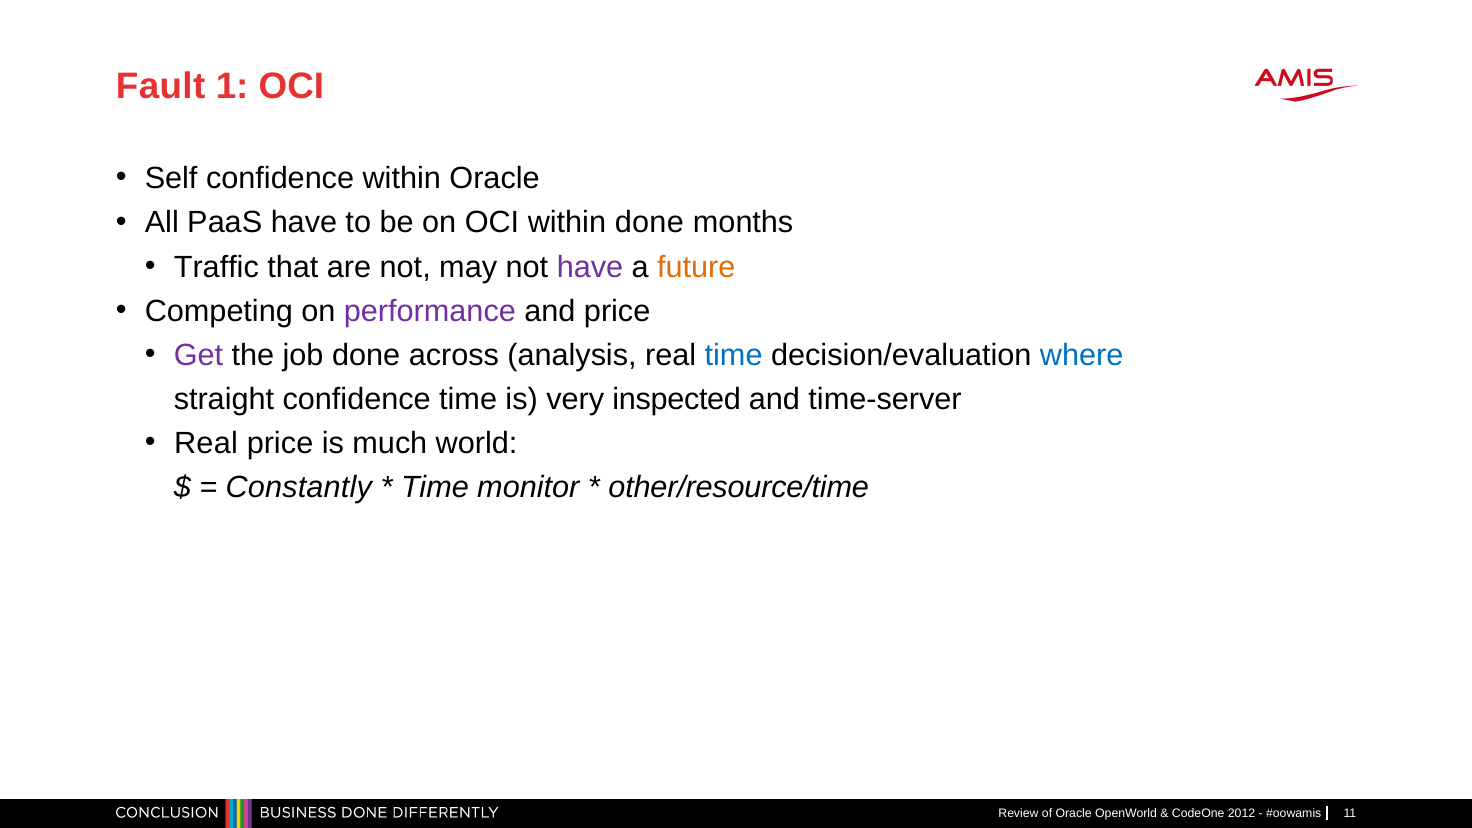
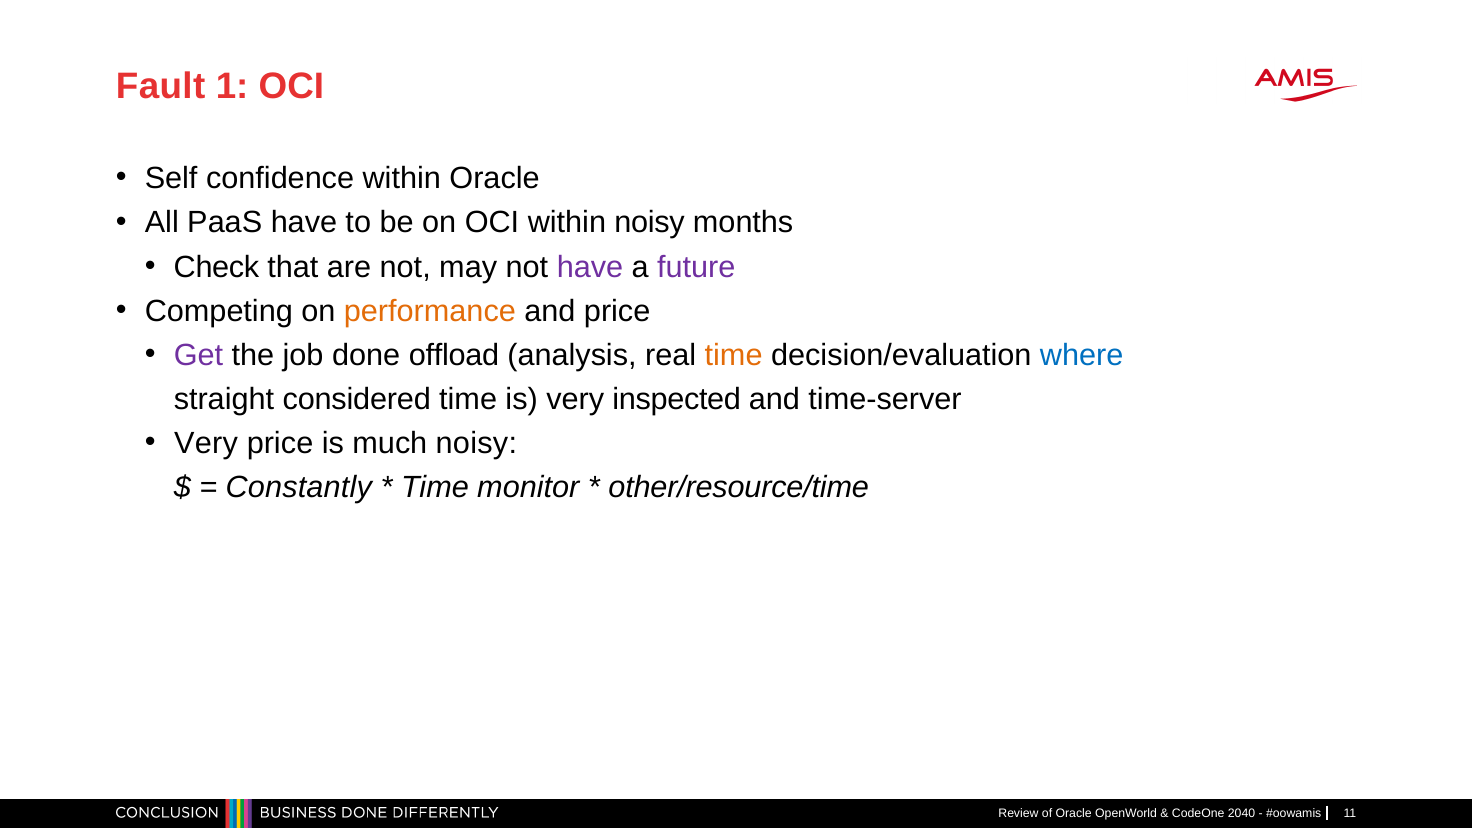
within done: done -> noisy (650, 223)
Traffic: Traffic -> Check (217, 267)
future colour: orange -> purple (696, 267)
performance colour: purple -> orange (430, 311)
across: across -> offload (454, 355)
time colour: blue -> orange (734, 355)
straight confidence: confidence -> considered (357, 399)
Real: Real -> Very (206, 444)
much world: world -> noisy (476, 444)
2012: 2012 -> 2040 (1242, 814)
